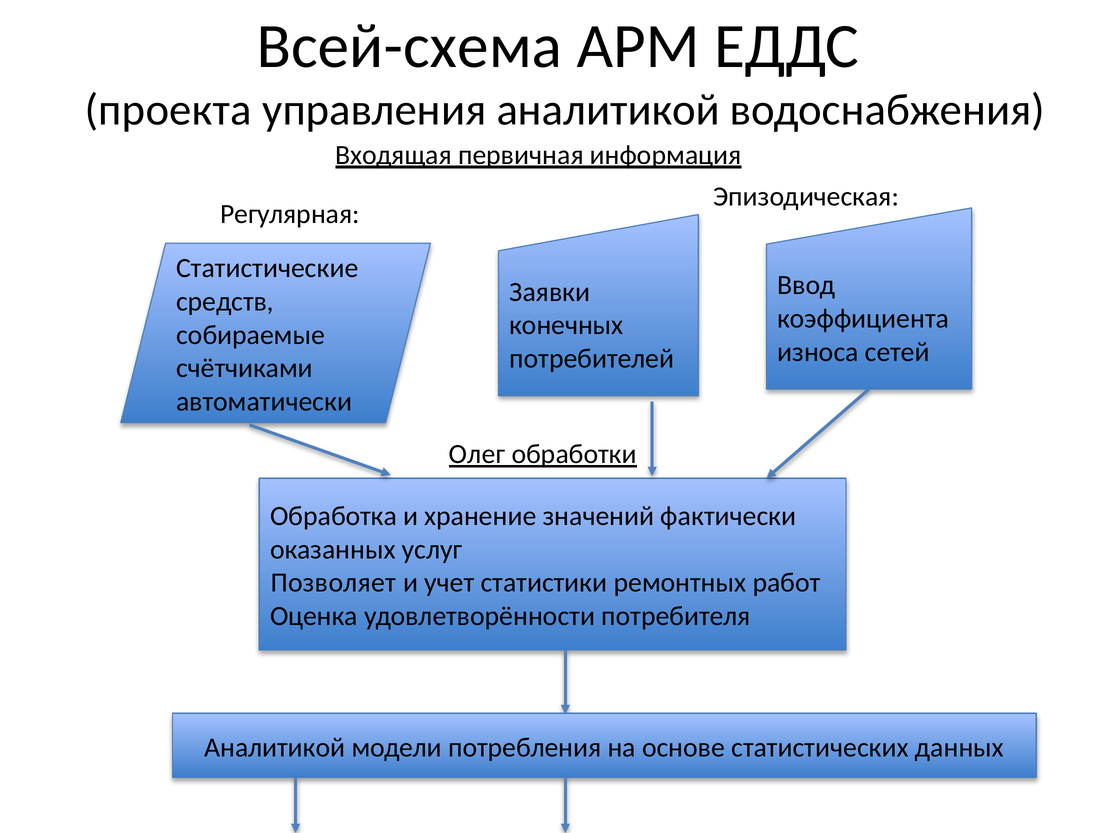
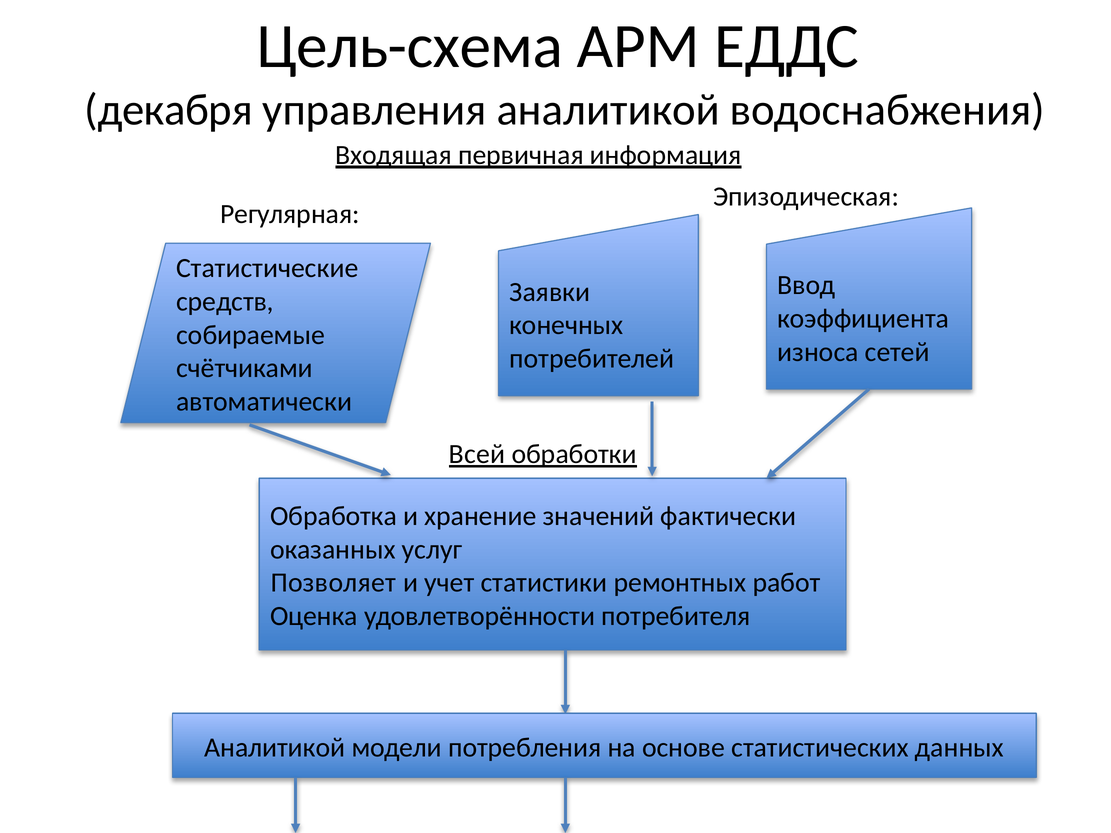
Всей-схема: Всей-схема -> Цель-схема (410, 47)
проекта: проекта -> декабря (169, 110)
Олег: Олег -> Всей (477, 454)
